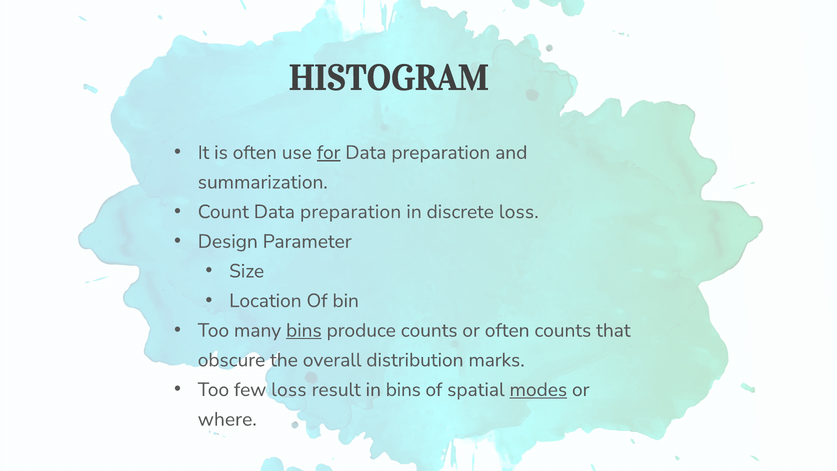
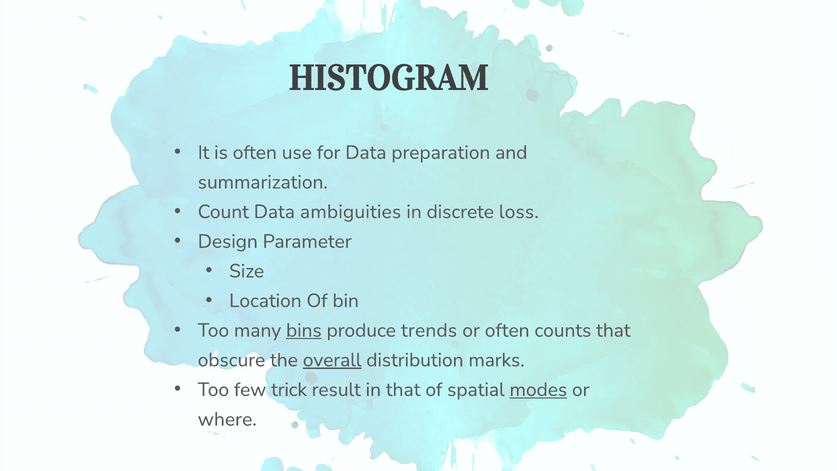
for underline: present -> none (329, 152)
Count Data preparation: preparation -> ambiguities (351, 212)
produce counts: counts -> trends (429, 330)
overall underline: none -> present (332, 360)
few loss: loss -> trick (289, 389)
in bins: bins -> that (403, 389)
